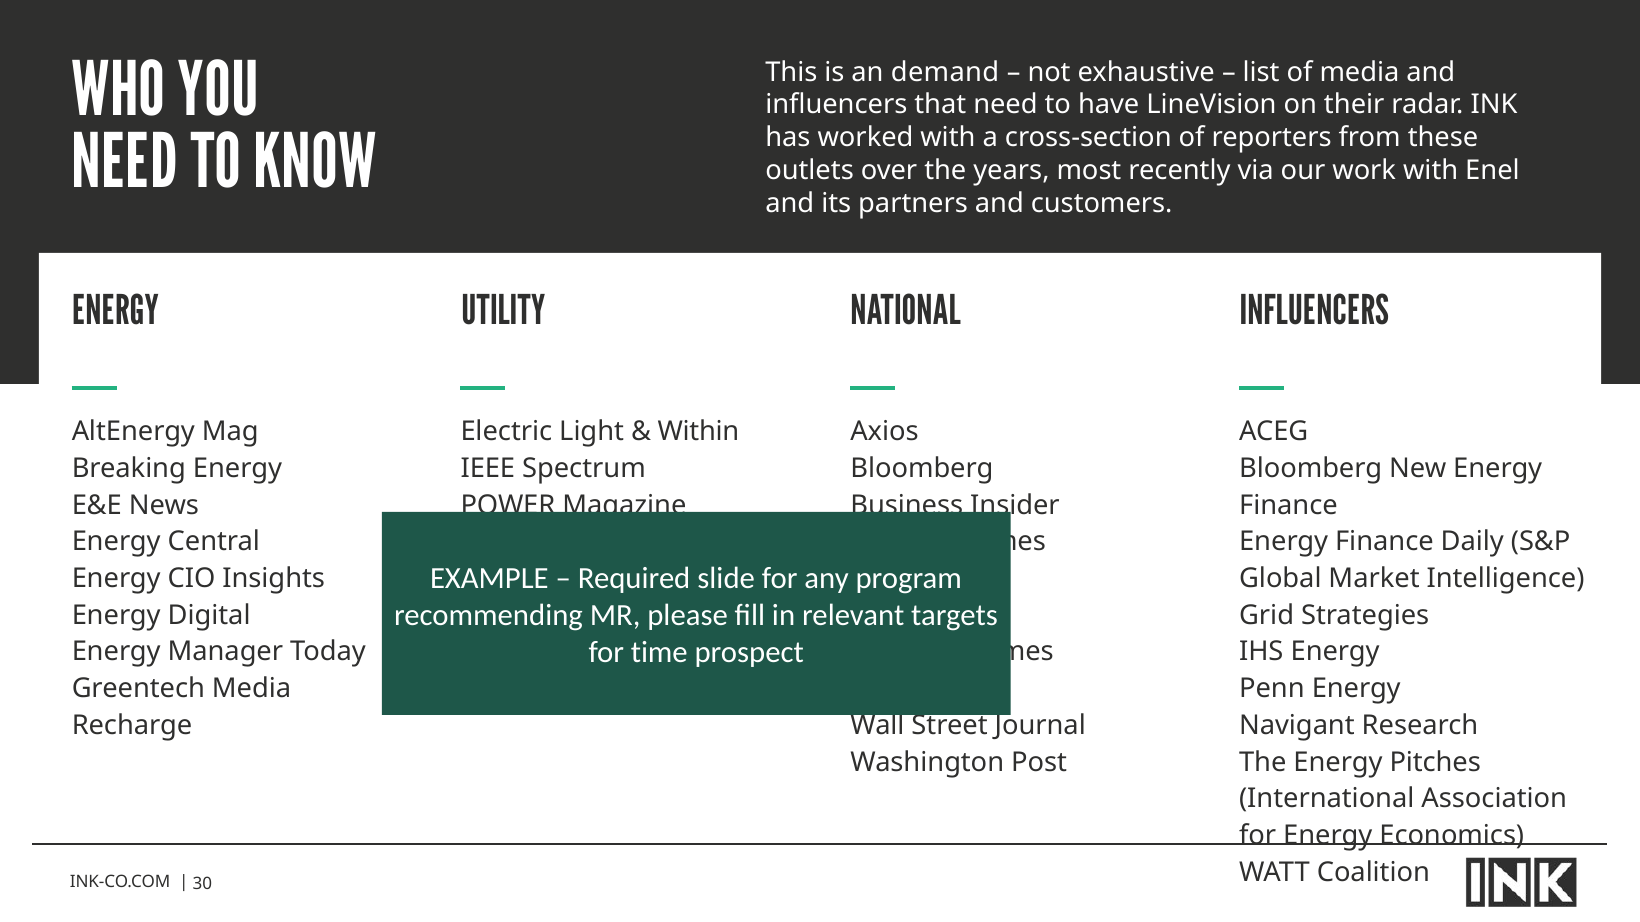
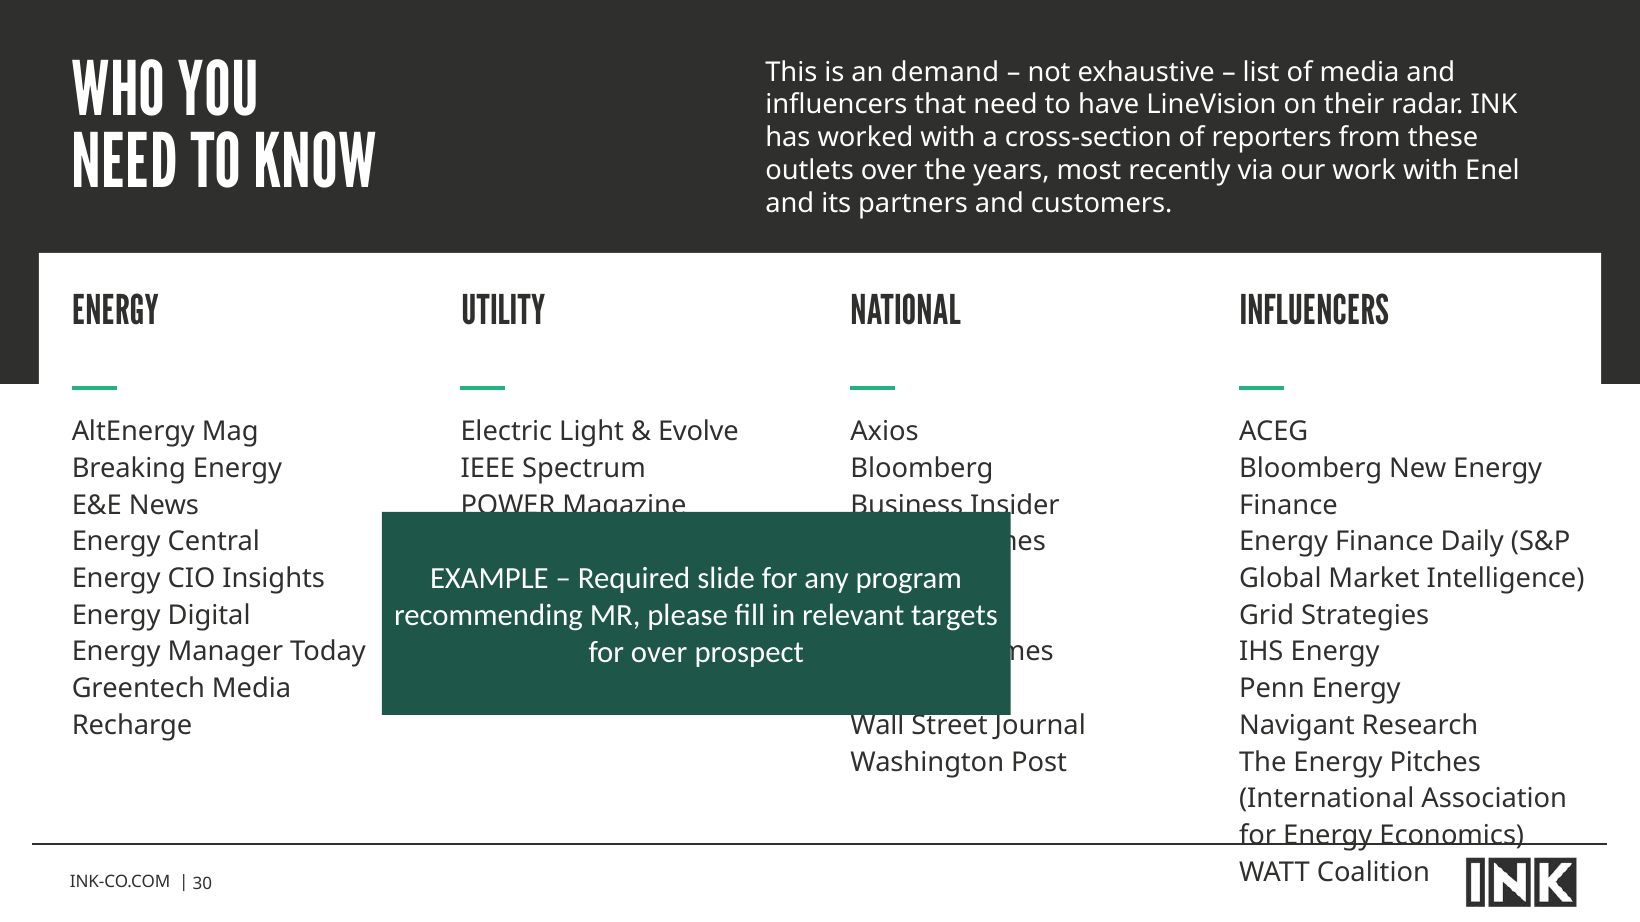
Within: Within -> Evolve (698, 432)
for time: time -> over (659, 653)
